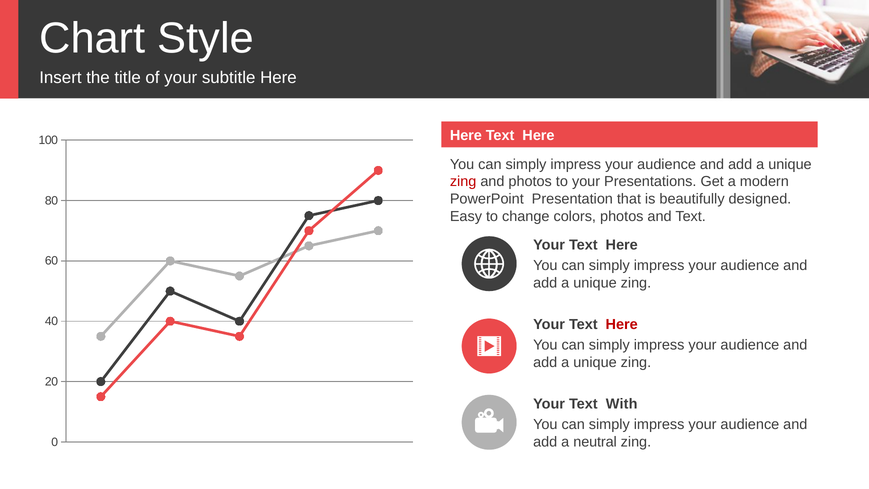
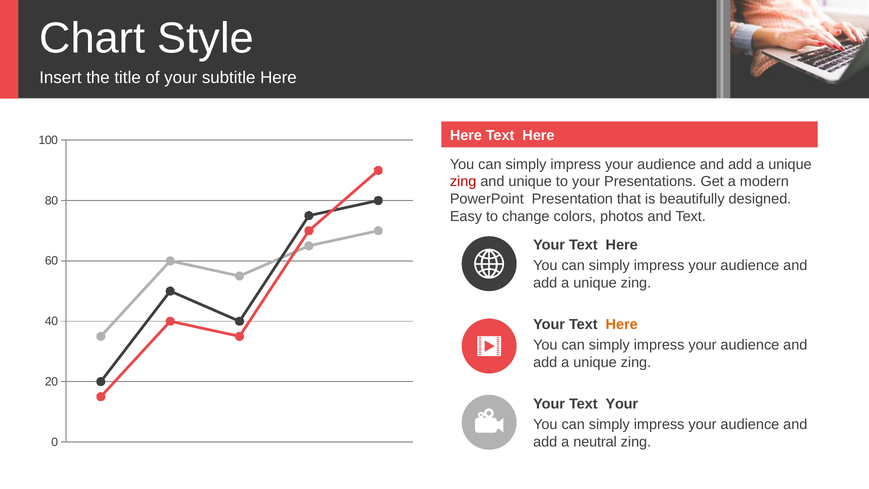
and photos: photos -> unique (530, 182)
Here colour: red -> orange (622, 324)
Text With: With -> Your (622, 404)
